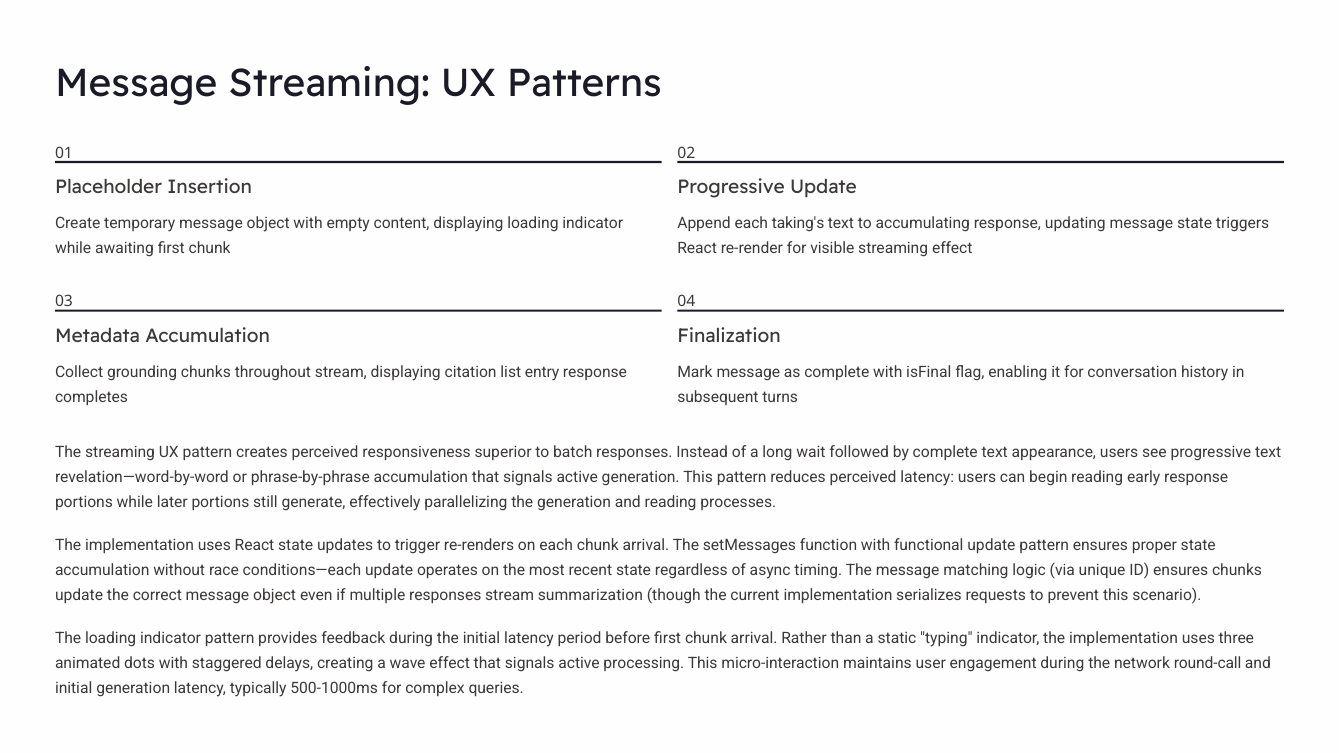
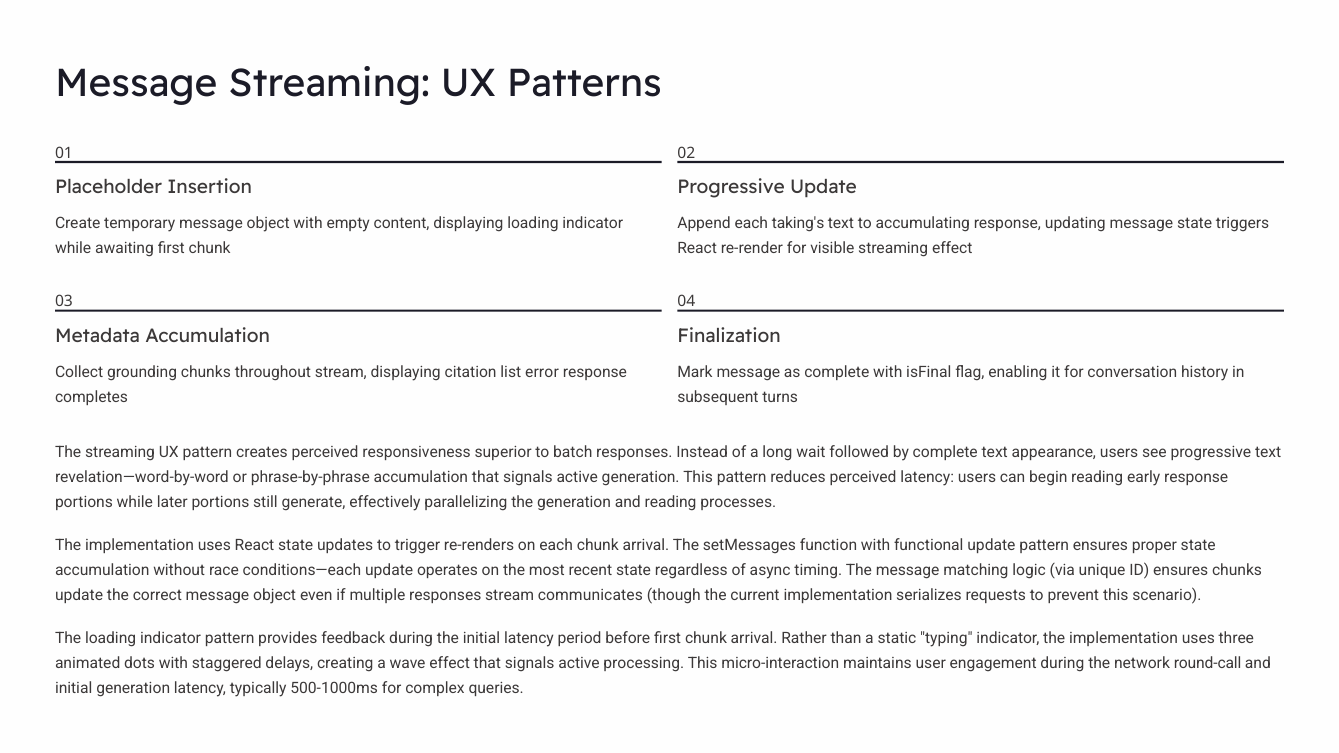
entry: entry -> error (542, 372)
summarization: summarization -> communicates (590, 595)
